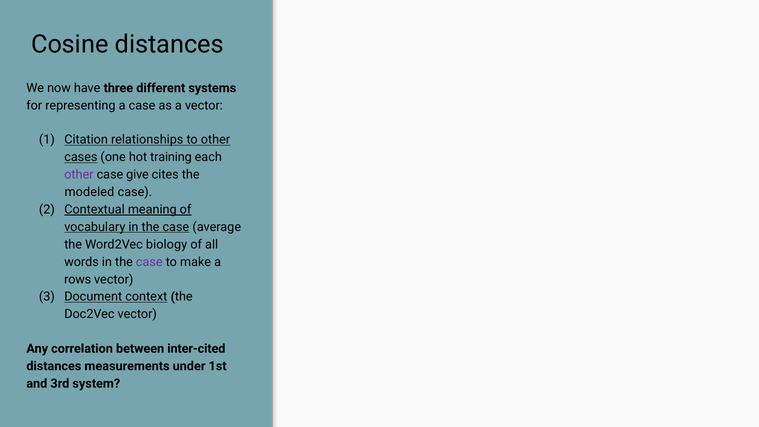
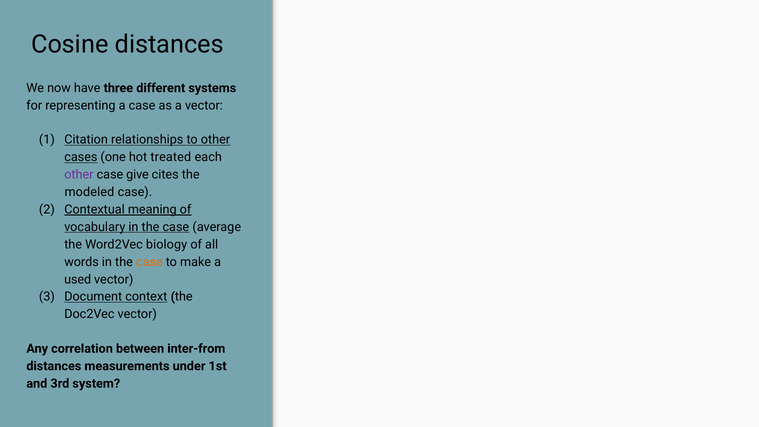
training: training -> treated (171, 157)
case colour: purple -> orange (149, 262)
rows: rows -> used (78, 279)
inter-cited: inter-cited -> inter-from (196, 349)
